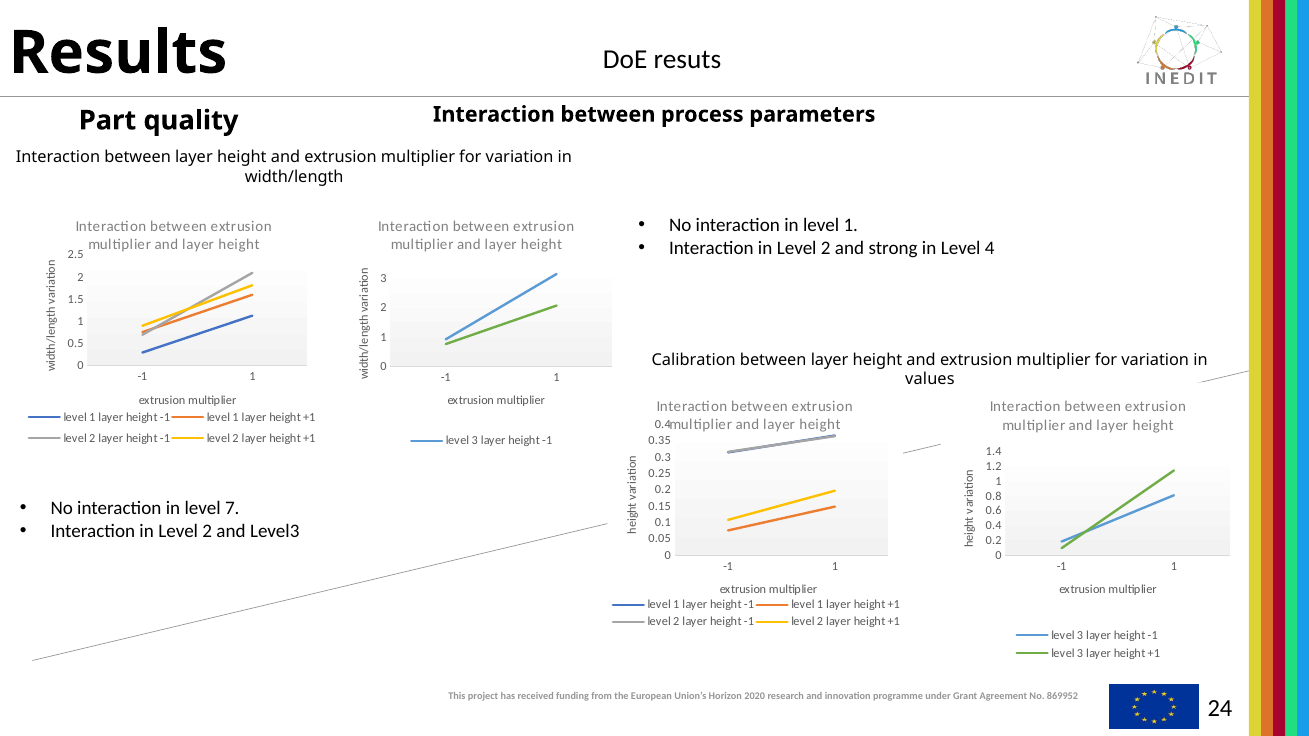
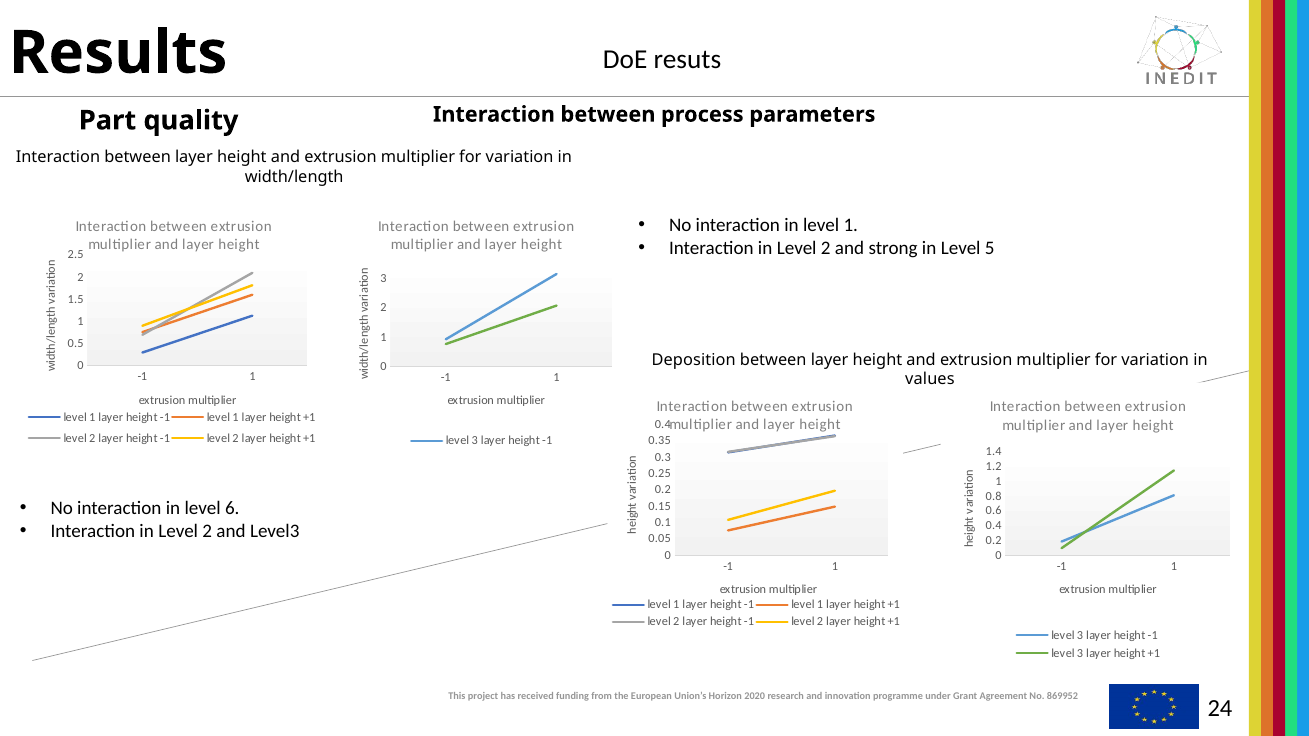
4: 4 -> 5 (990, 248)
Calibration: Calibration -> Deposition (694, 360)
7: 7 -> 6 (232, 508)
